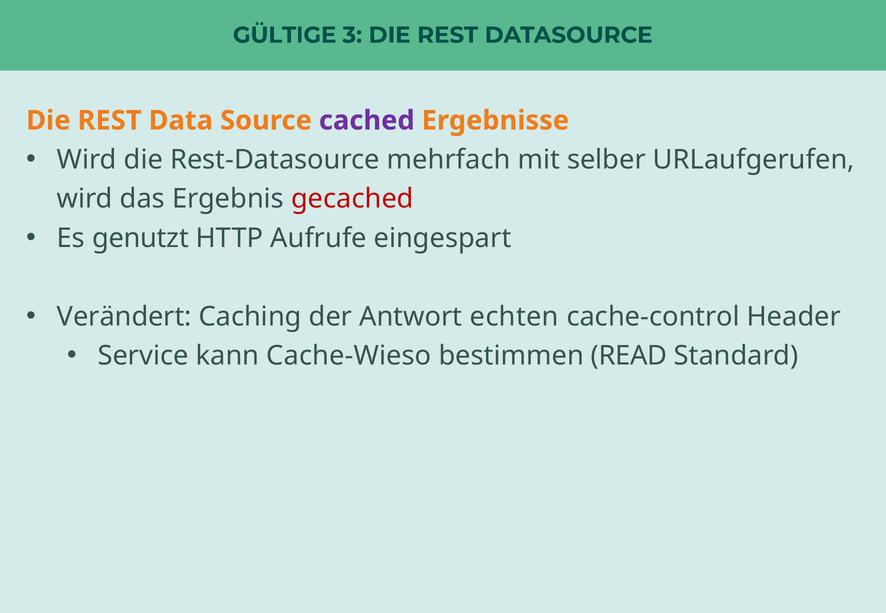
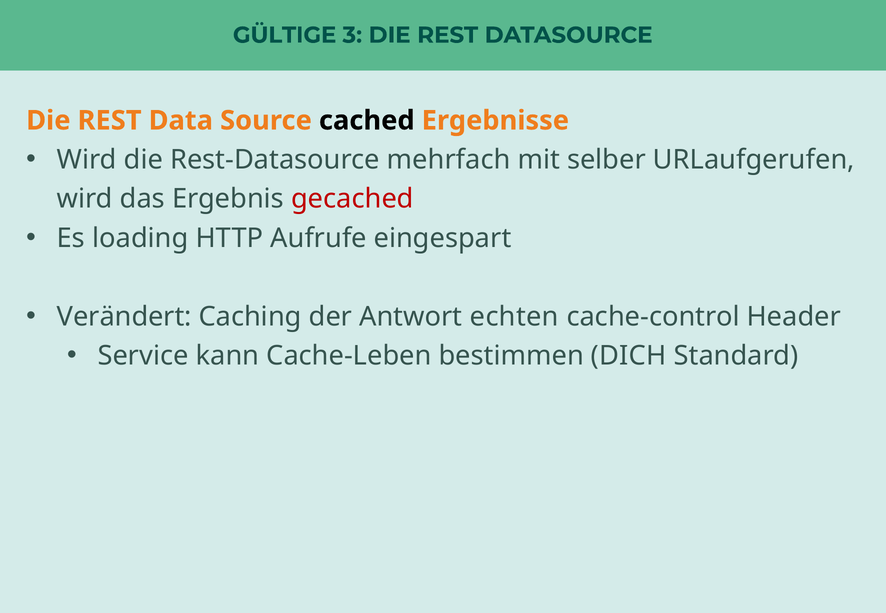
cached colour: purple -> black (367, 121)
genutzt: genutzt -> loading (140, 238)
Cache-Wieso: Cache-Wieso -> Cache-Leben (349, 356)
READ: READ -> DICH (629, 356)
